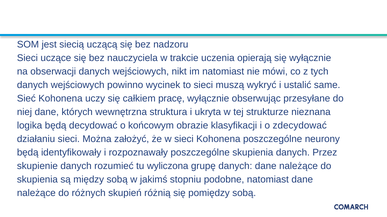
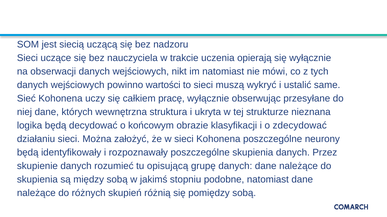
wycinek: wycinek -> wartości (163, 85)
wyliczona: wyliczona -> opisującą (168, 166)
